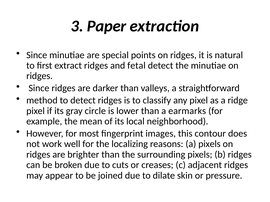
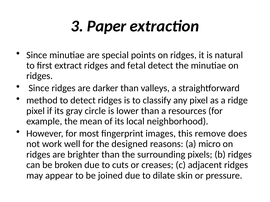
earmarks: earmarks -> resources (187, 111)
contour: contour -> remove (210, 134)
localizing: localizing -> designed (130, 144)
a pixels: pixels -> micro (209, 144)
